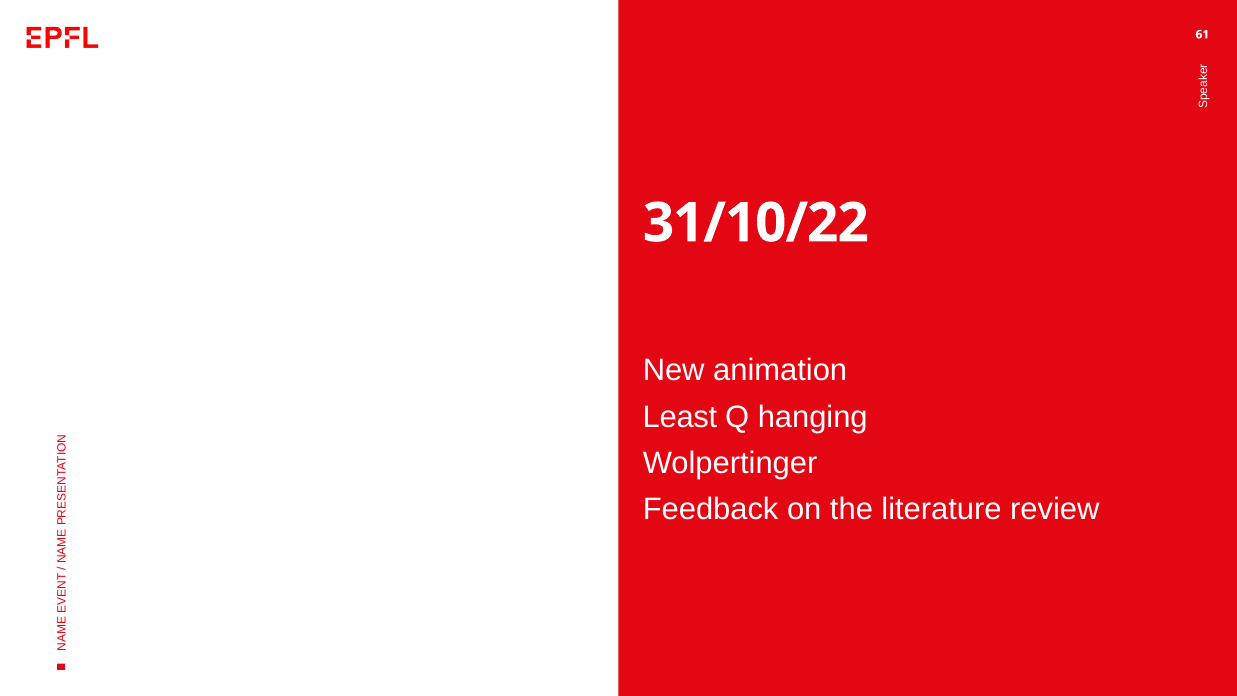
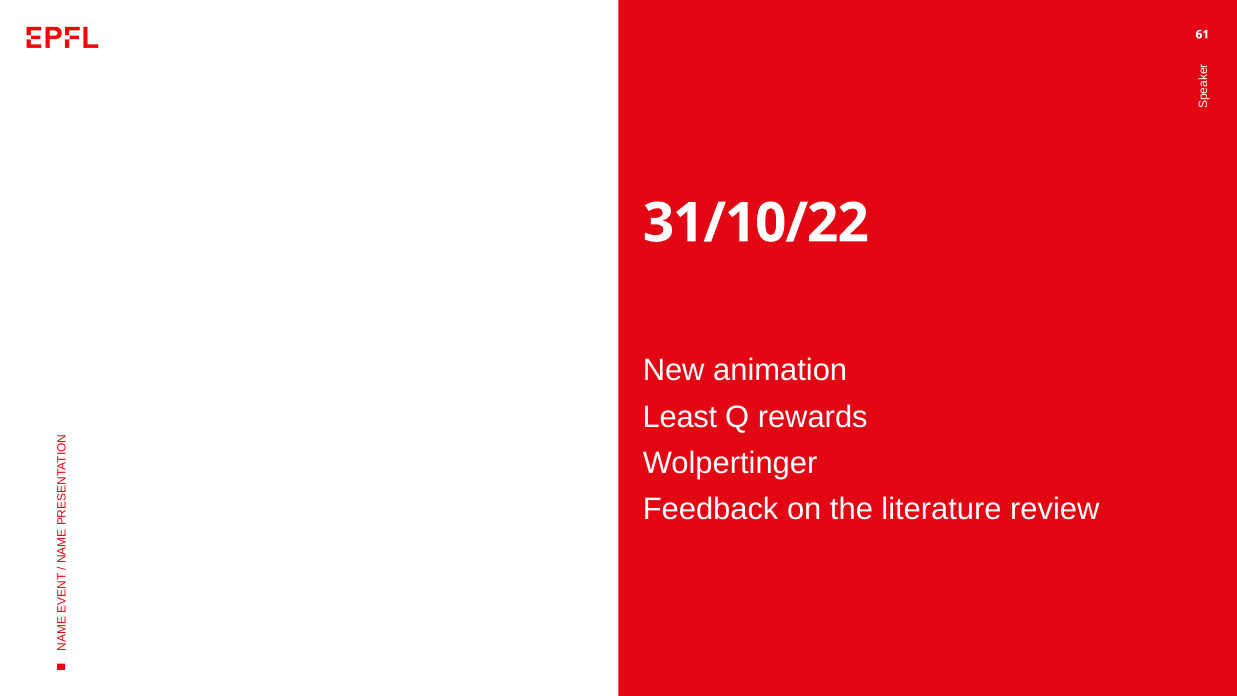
hanging: hanging -> rewards (813, 417)
